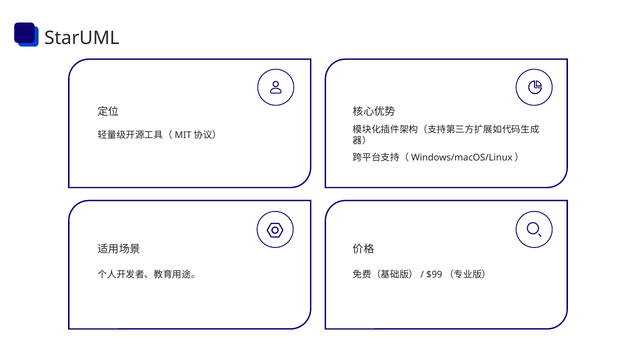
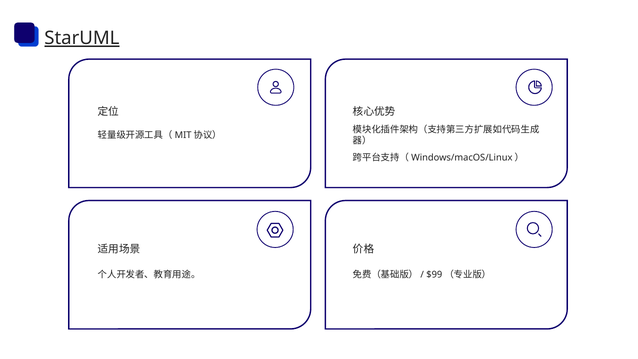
StarUML underline: none -> present (82, 38)
